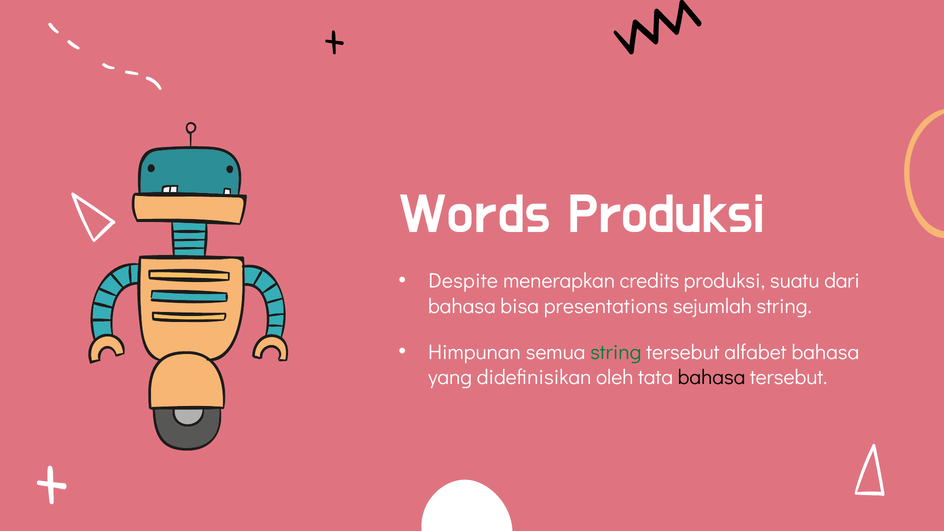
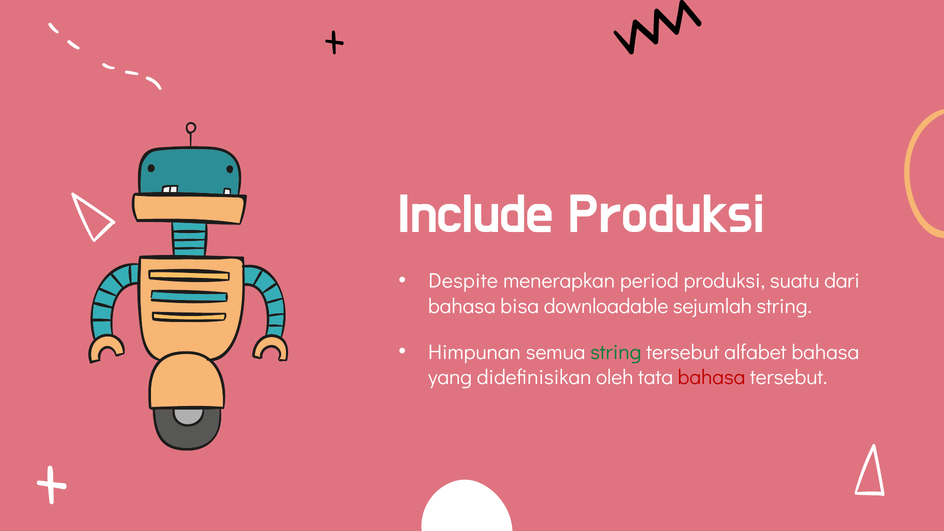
Words: Words -> Include (476, 214)
credits: credits -> period (649, 281)
presentations: presentations -> downloadable (606, 306)
bahasa colour: black -> red (712, 377)
